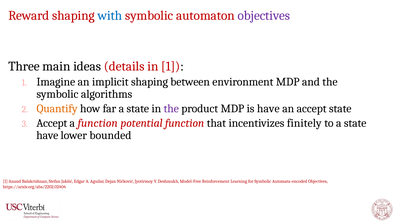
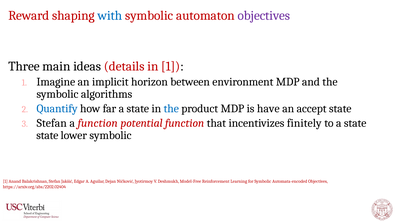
implicit shaping: shaping -> horizon (149, 82)
Quantify colour: orange -> blue (57, 109)
the colour: purple -> blue (171, 109)
Accept: Accept -> Stefan (52, 123)
have: have -> state (47, 136)
lower bounded: bounded -> symbolic (111, 136)
